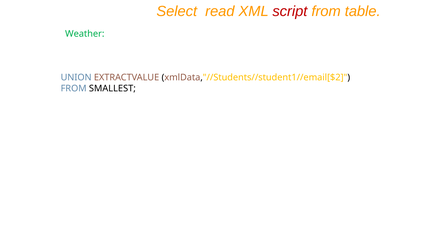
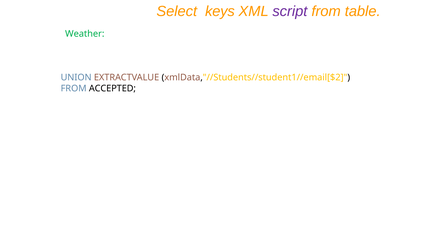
read: read -> keys (220, 11)
script colour: red -> purple (290, 11)
SMALLEST: SMALLEST -> ACCEPTED (112, 88)
